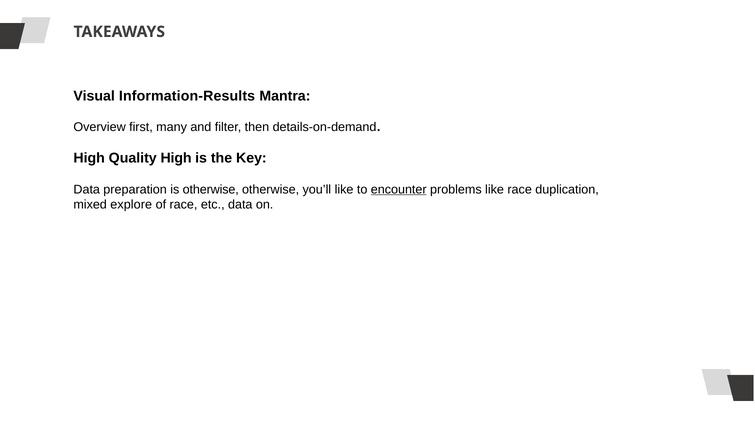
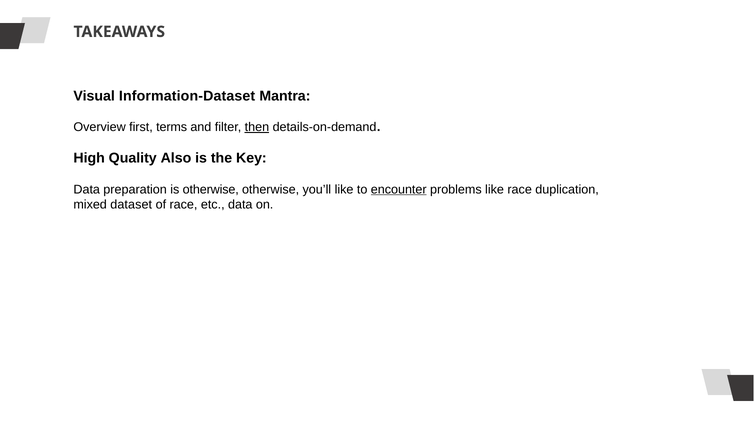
Information-Results: Information-Results -> Information-Dataset (187, 96)
many: many -> terms (172, 127)
then underline: none -> present (257, 127)
Quality High: High -> Also (176, 158)
explore: explore -> dataset (131, 204)
